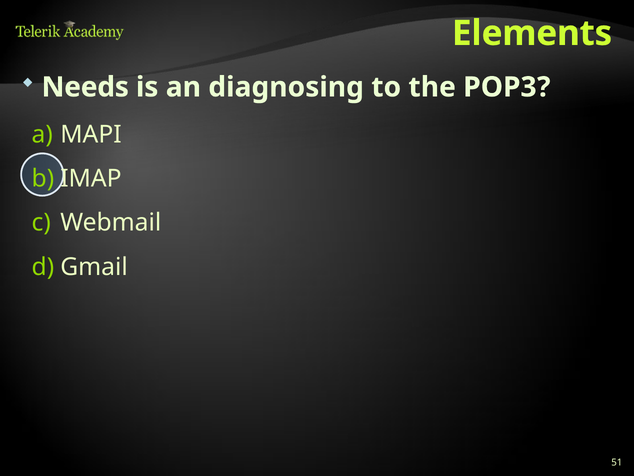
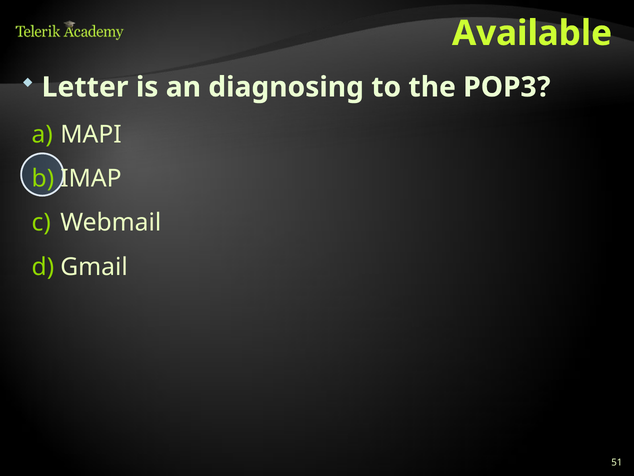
Elements: Elements -> Available (532, 33)
Needs: Needs -> Letter (85, 87)
